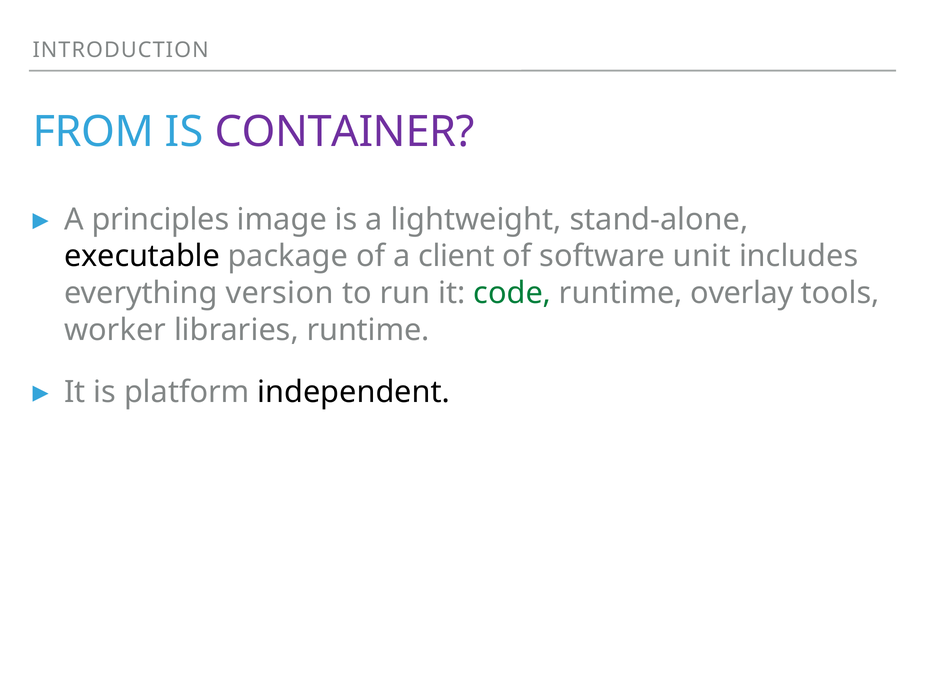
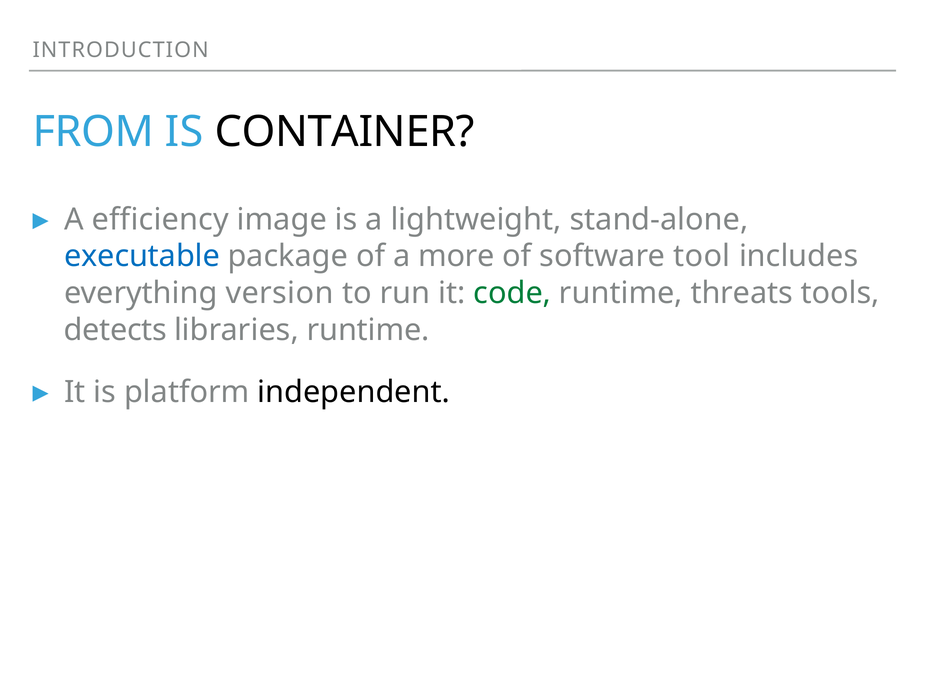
CONTAINER colour: purple -> black (345, 132)
principles: principles -> efficiency (160, 219)
executable colour: black -> blue (142, 256)
client: client -> more (456, 256)
unit: unit -> tool (702, 256)
overlay: overlay -> threats (742, 293)
worker: worker -> detects (115, 330)
